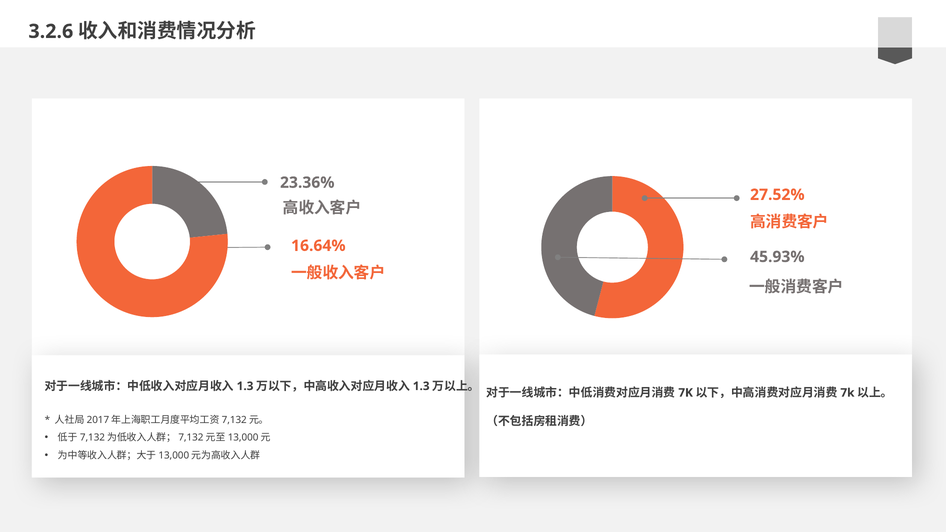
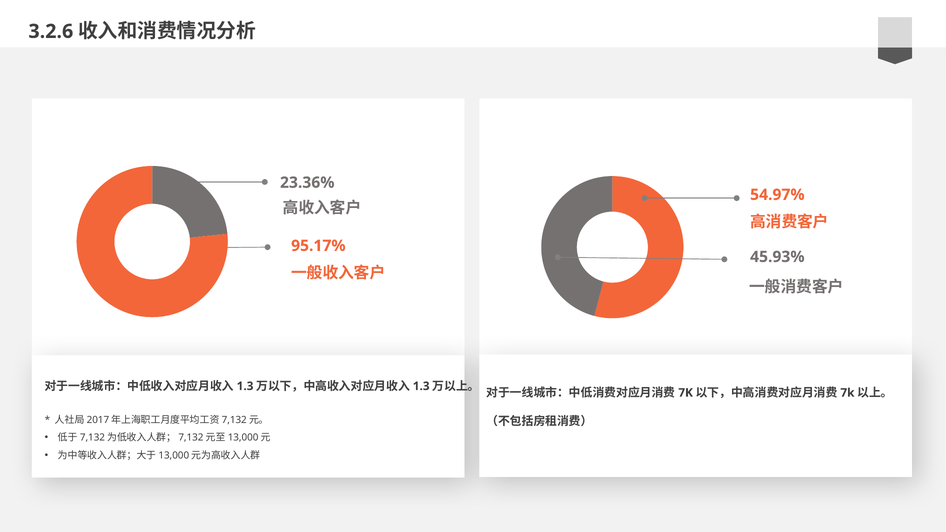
27.52%: 27.52% -> 54.97% (777, 195)
16.64%: 16.64% -> 95.17% (318, 246)
